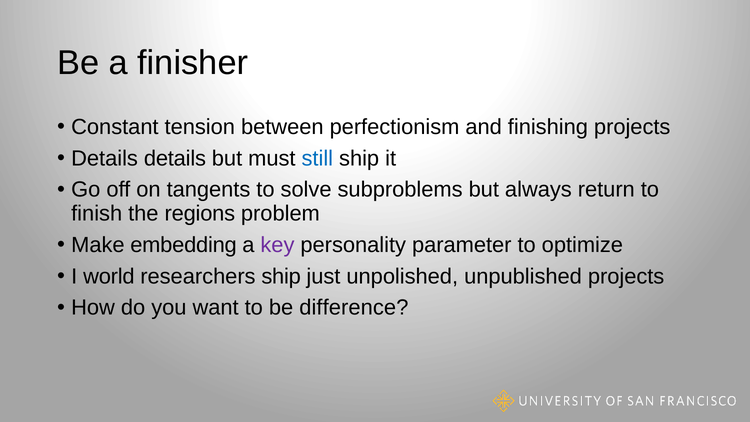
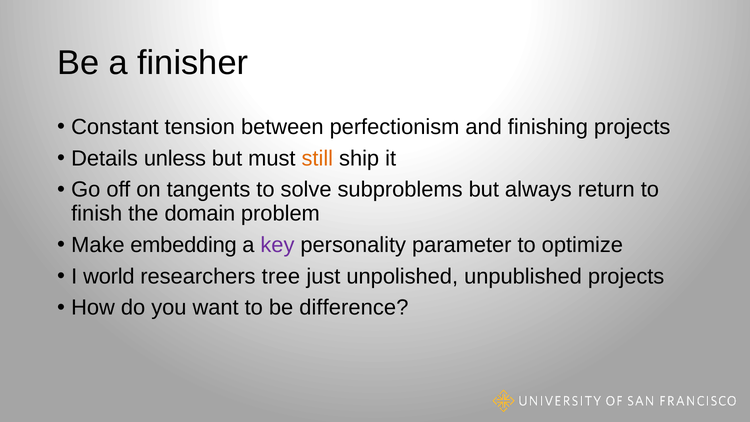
Details details: details -> unless (175, 158)
still colour: blue -> orange (317, 158)
regions: regions -> domain (200, 213)
researchers ship: ship -> tree (281, 276)
